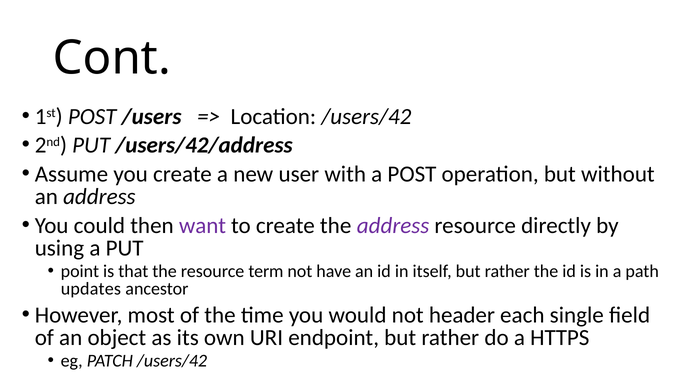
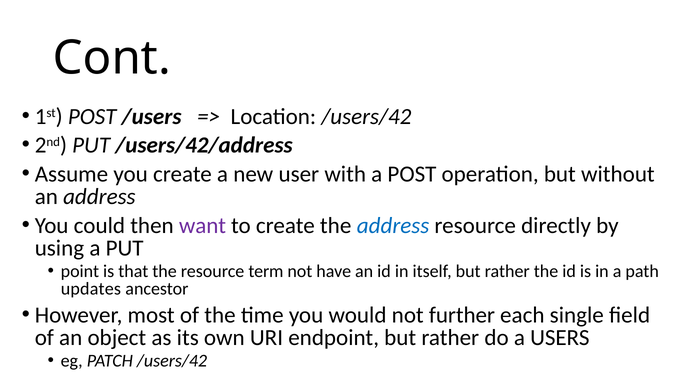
address colour: purple -> blue (393, 226)
header: header -> further (462, 315)
HTTPS: HTTPS -> USERS (560, 338)
